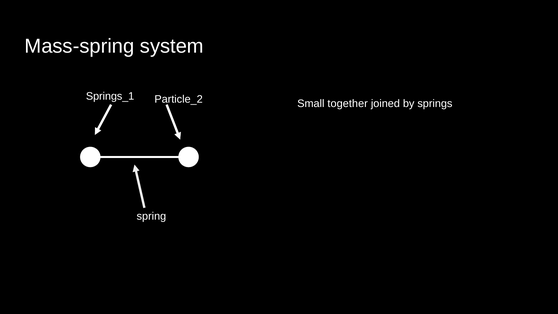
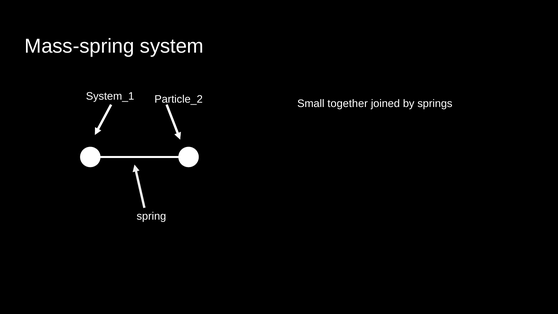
Springs_1: Springs_1 -> System_1 (110, 96)
